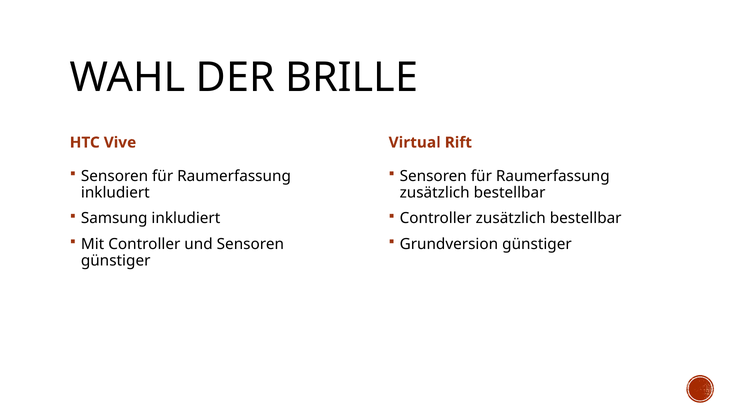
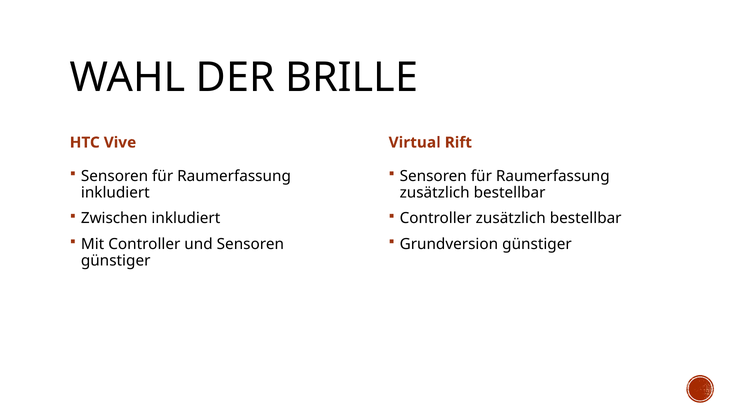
Samsung: Samsung -> Zwischen (114, 218)
